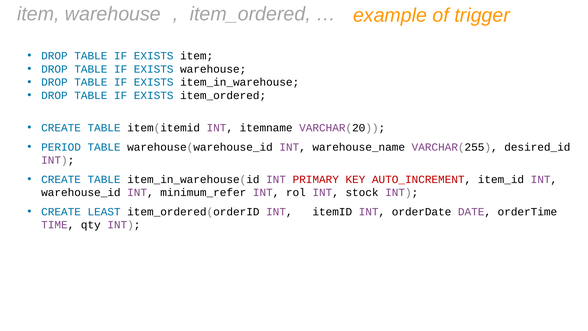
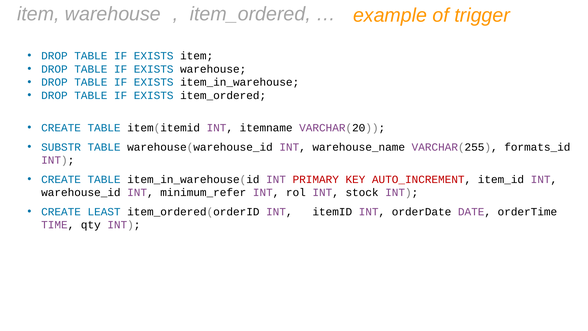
PERIOD: PERIOD -> SUBSTR (61, 147)
desired_id: desired_id -> formats_id (537, 147)
